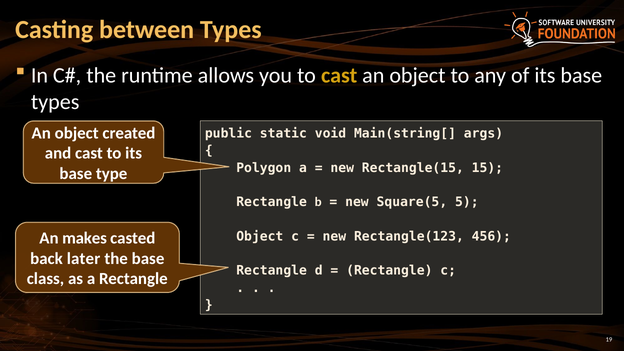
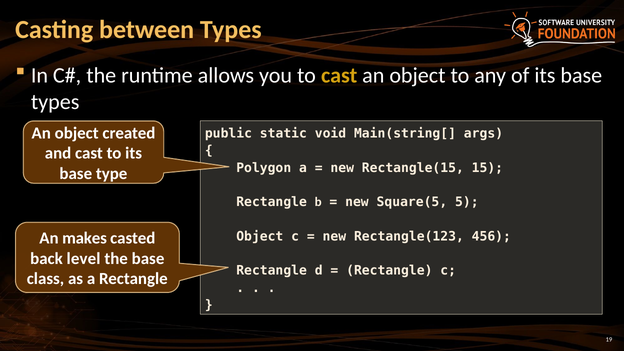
later: later -> level (84, 259)
